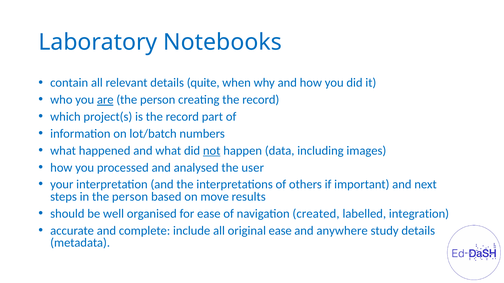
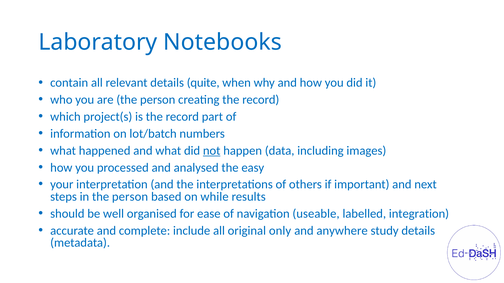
are underline: present -> none (105, 100)
user: user -> easy (253, 168)
move: move -> while (215, 197)
created: created -> useable (316, 214)
original ease: ease -> only (280, 231)
